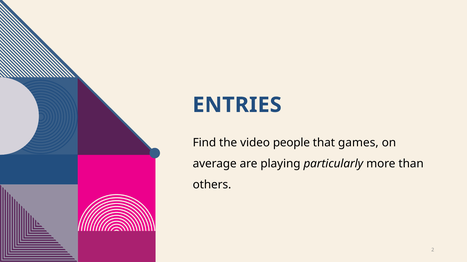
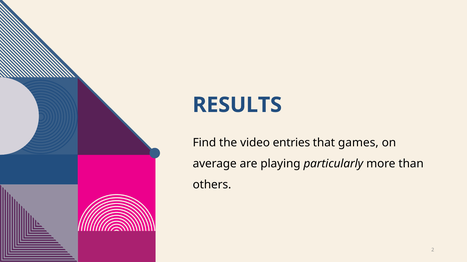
ENTRIES: ENTRIES -> RESULTS (237, 105)
people: people -> entries (291, 143)
